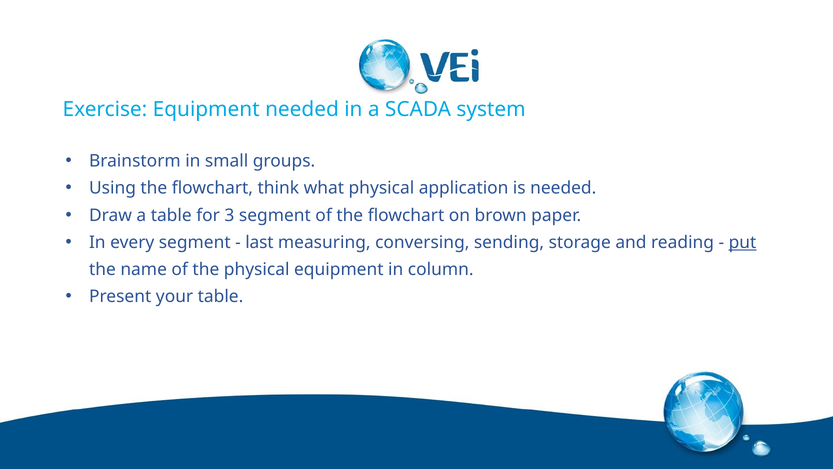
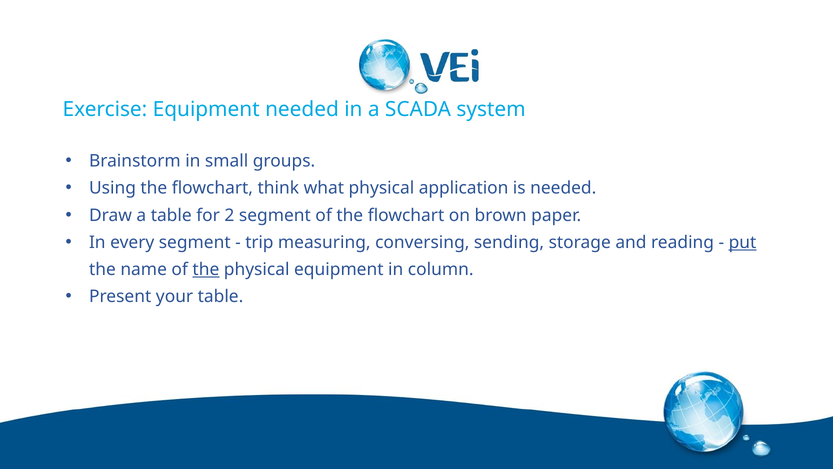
3: 3 -> 2 (229, 215)
last: last -> trip (259, 242)
the underline: none -> present (206, 269)
